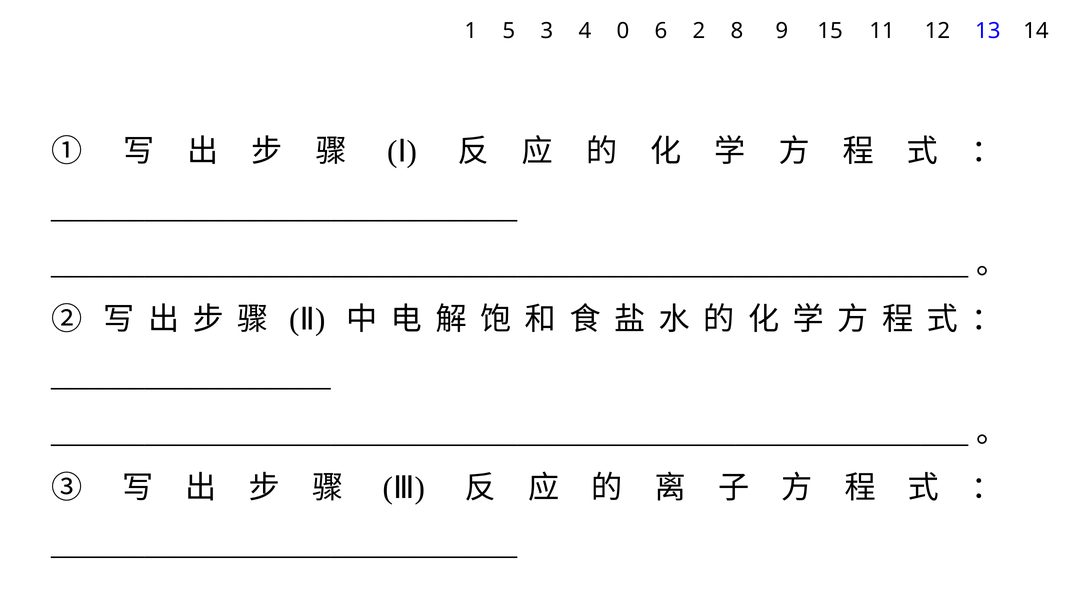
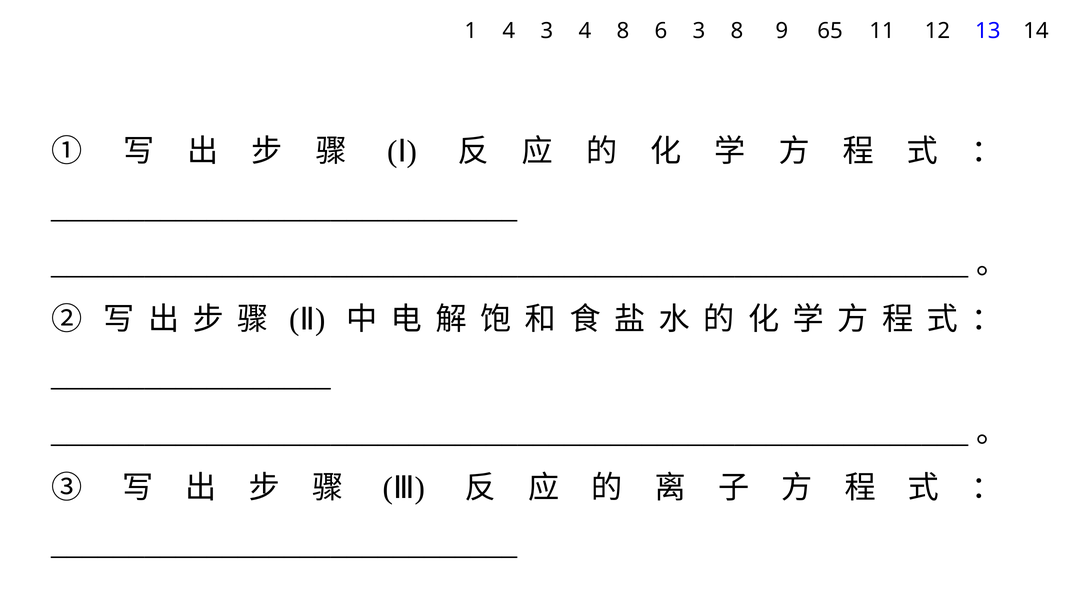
1 5: 5 -> 4 (509, 31)
4 0: 0 -> 8 (623, 31)
6 2: 2 -> 3 (699, 31)
15: 15 -> 65 (830, 31)
